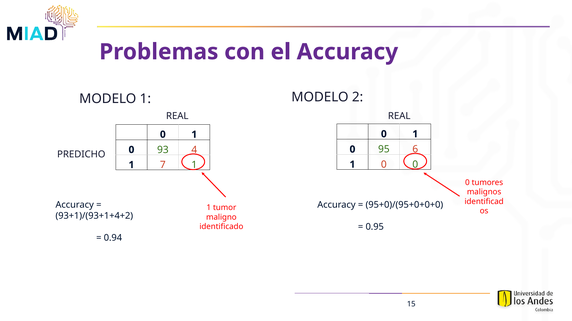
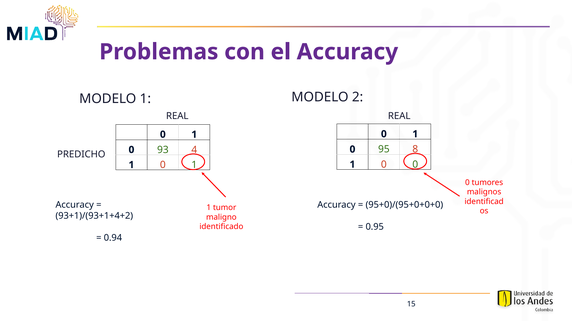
6: 6 -> 8 (415, 150)
7: 7 -> 0 (163, 165)
